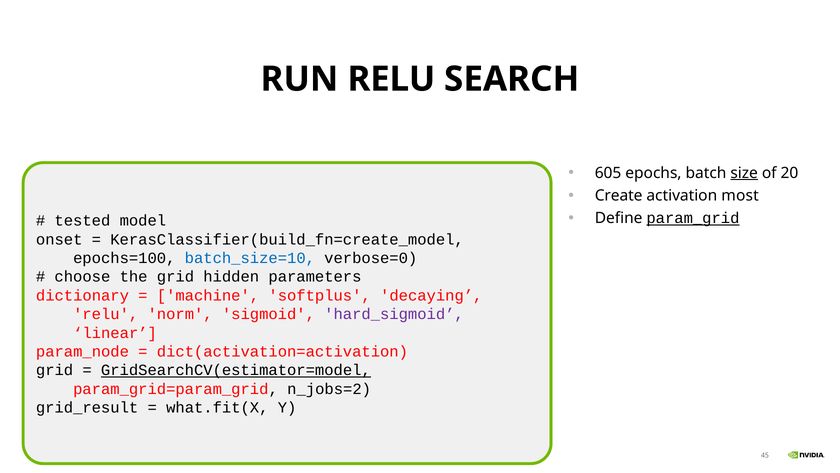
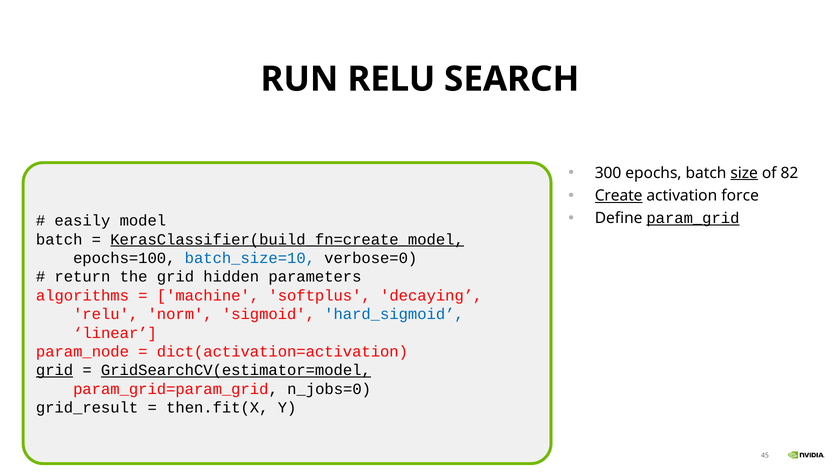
605: 605 -> 300 (608, 173)
20: 20 -> 82 (789, 173)
Create underline: none -> present (619, 195)
most: most -> force (740, 195)
tested: tested -> easily (82, 221)
onset: onset -> batch (59, 239)
KerasClassifier(build_fn=create_model underline: none -> present (287, 239)
choose: choose -> return (82, 277)
dictionary: dictionary -> algorithms (82, 295)
hard_sigmoid colour: purple -> blue (394, 314)
grid underline: none -> present (55, 370)
n_jobs=2: n_jobs=2 -> n_jobs=0 (329, 388)
what.fit(X: what.fit(X -> then.fit(X (217, 407)
